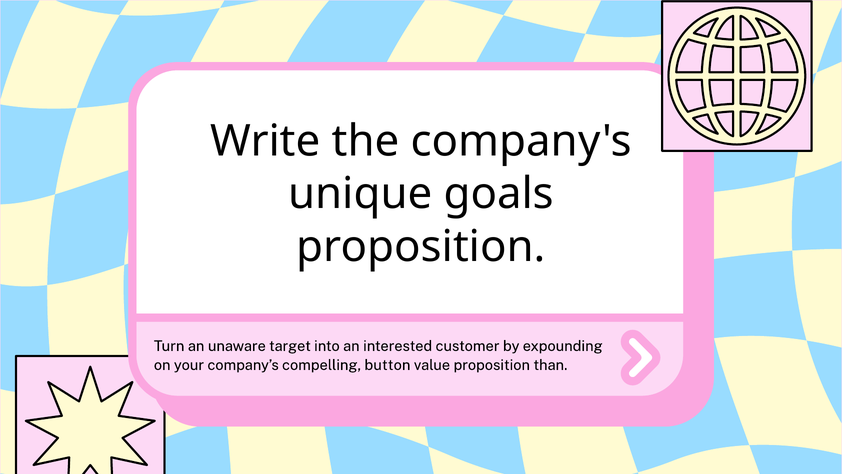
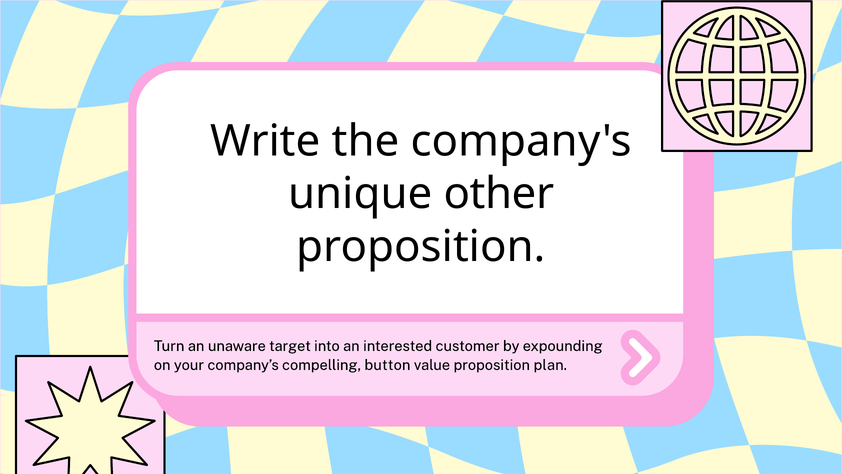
goals: goals -> other (499, 194)
than: than -> plan (550, 365)
